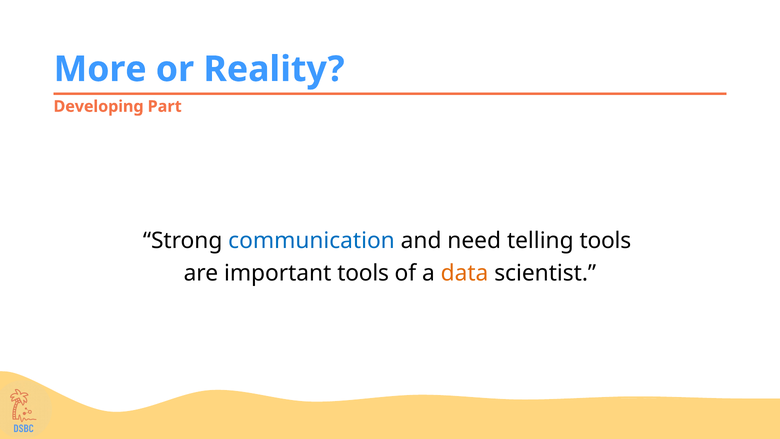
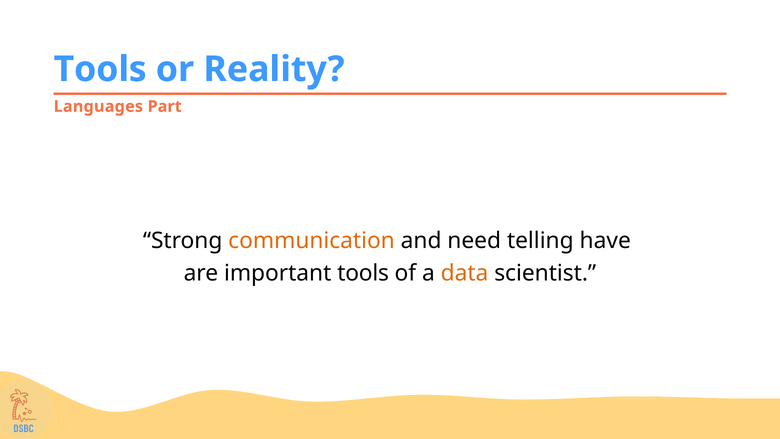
More: More -> Tools (100, 69)
Developing: Developing -> Languages (98, 106)
communication colour: blue -> orange (312, 241)
telling tools: tools -> have (605, 241)
